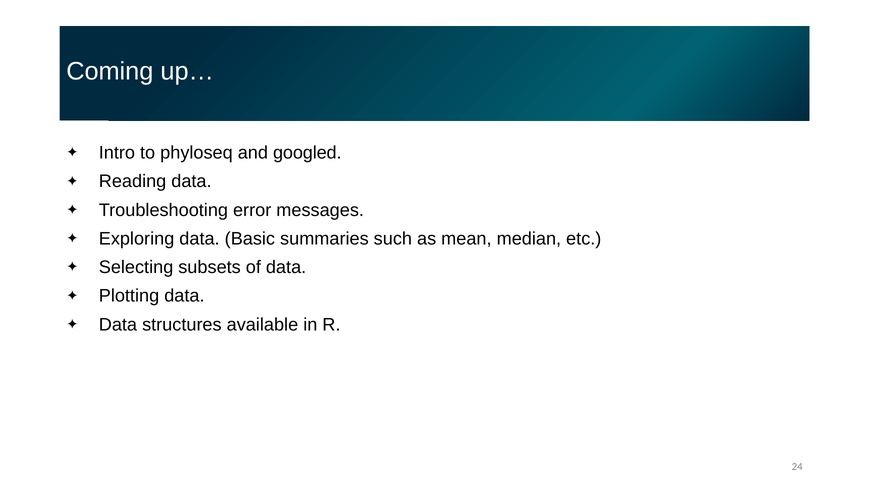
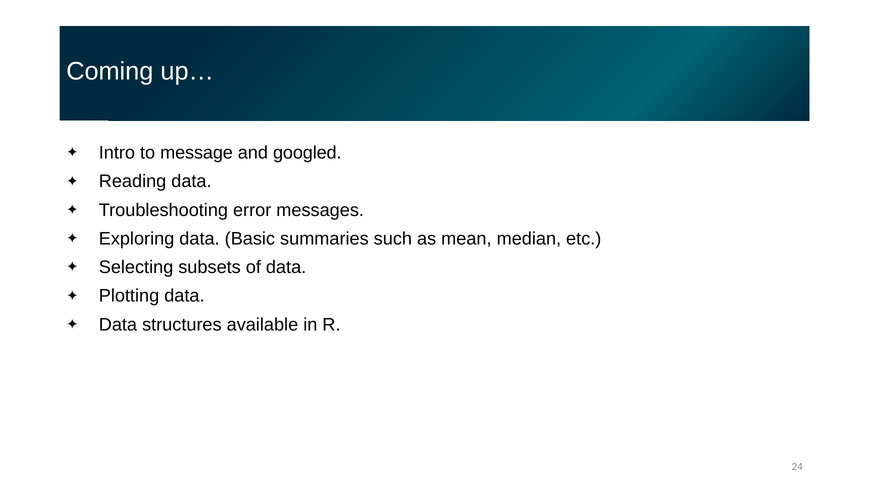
phyloseq: phyloseq -> message (197, 153)
